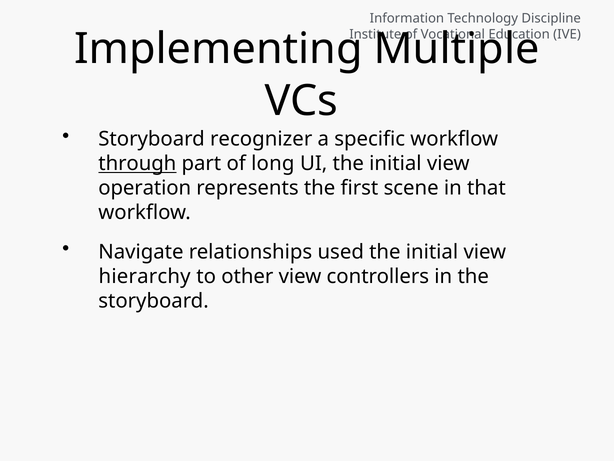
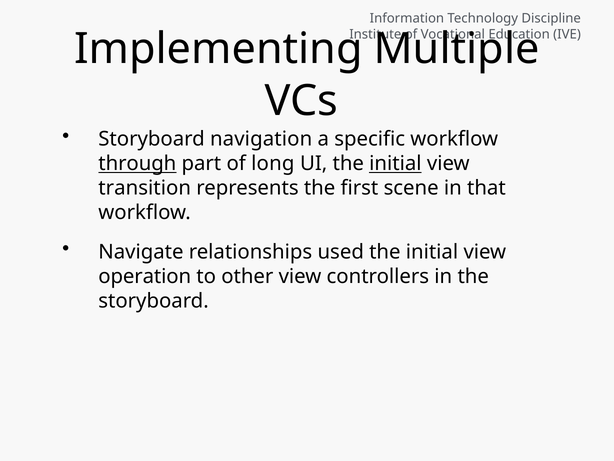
recognizer: recognizer -> navigation (261, 139)
initial underline: none -> present (395, 163)
operation: operation -> transition (145, 188)
hierarchy: hierarchy -> operation (145, 276)
